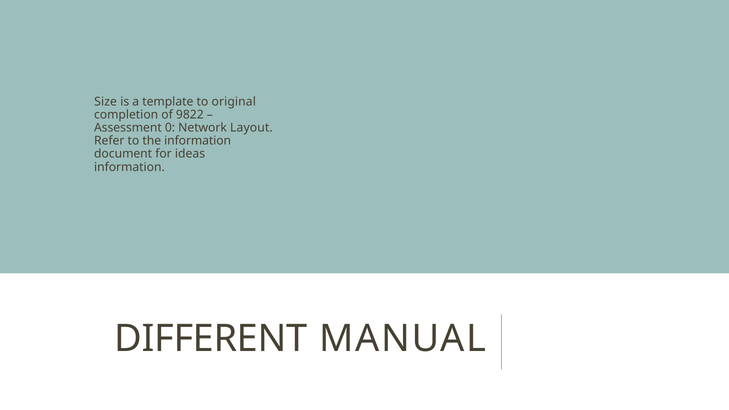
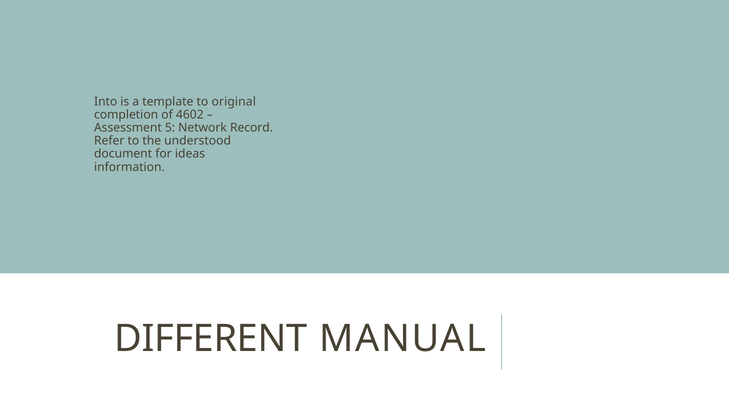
Size: Size -> Into (106, 102)
9822: 9822 -> 4602 (190, 115)
0: 0 -> 5 (170, 128)
Layout: Layout -> Record (251, 128)
the information: information -> understood (198, 141)
